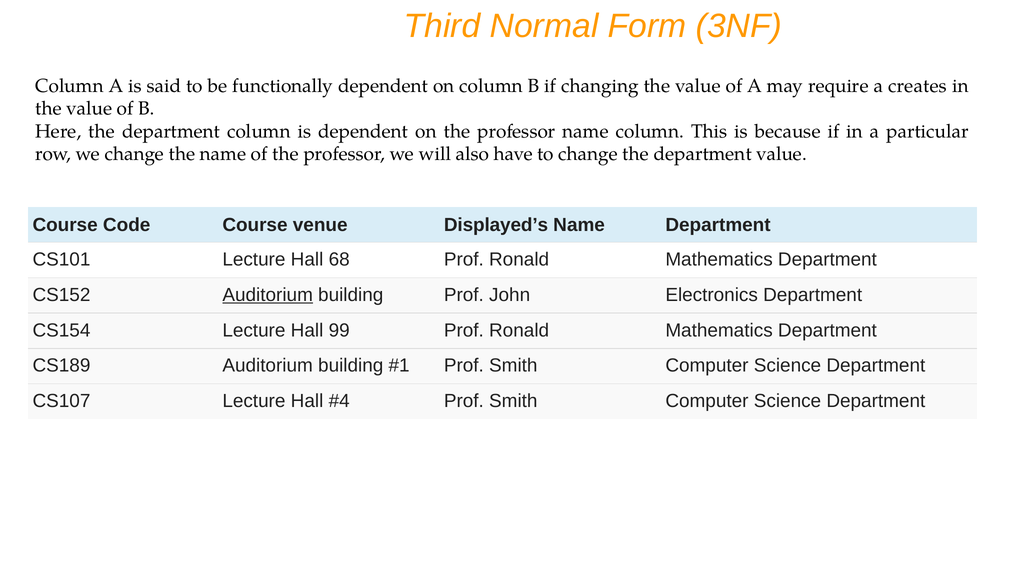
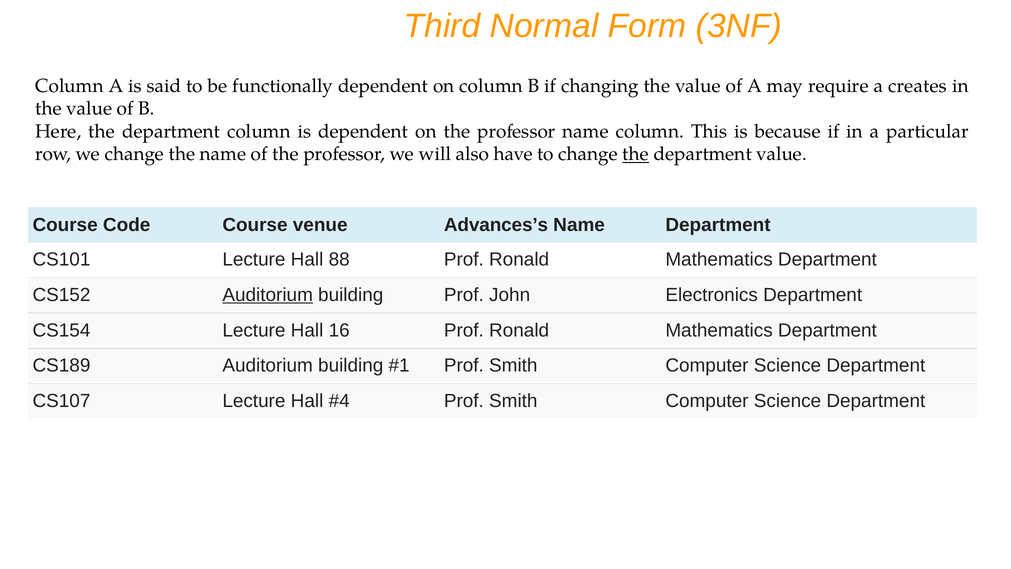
the underline: none -> present (636, 154)
Displayed’s: Displayed’s -> Advances’s (496, 225)
68: 68 -> 88 (339, 259)
99: 99 -> 16 (339, 330)
